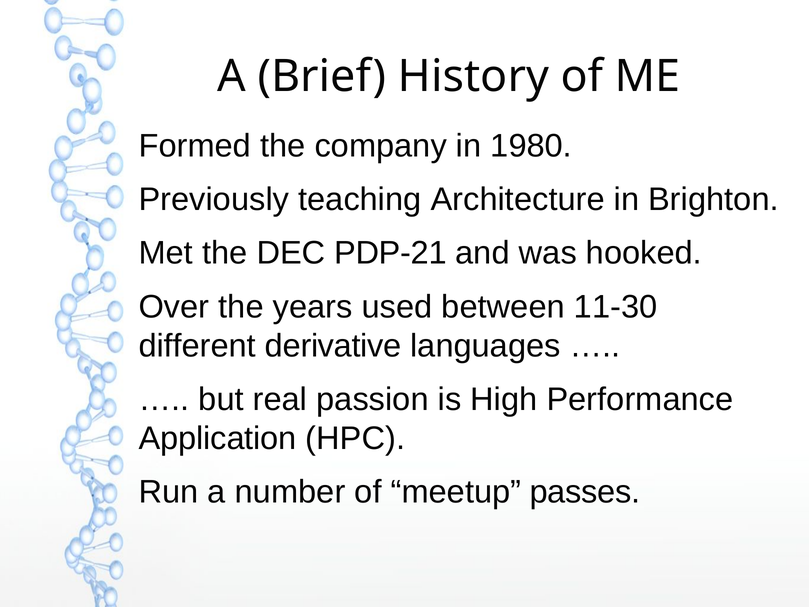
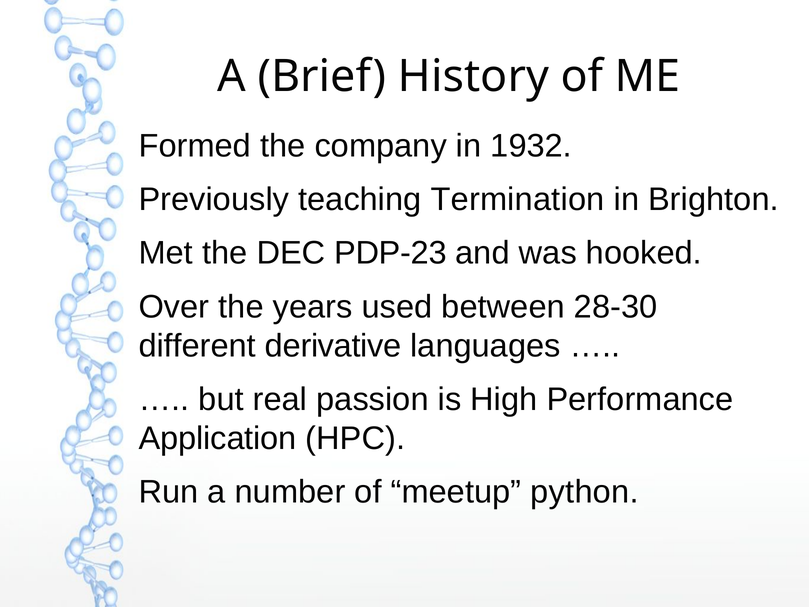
1980: 1980 -> 1932 (531, 146)
Architecture: Architecture -> Termination (518, 200)
PDP-21: PDP-21 -> PDP-23 (391, 253)
11-30: 11-30 -> 28-30 (616, 307)
passes: passes -> python (585, 492)
